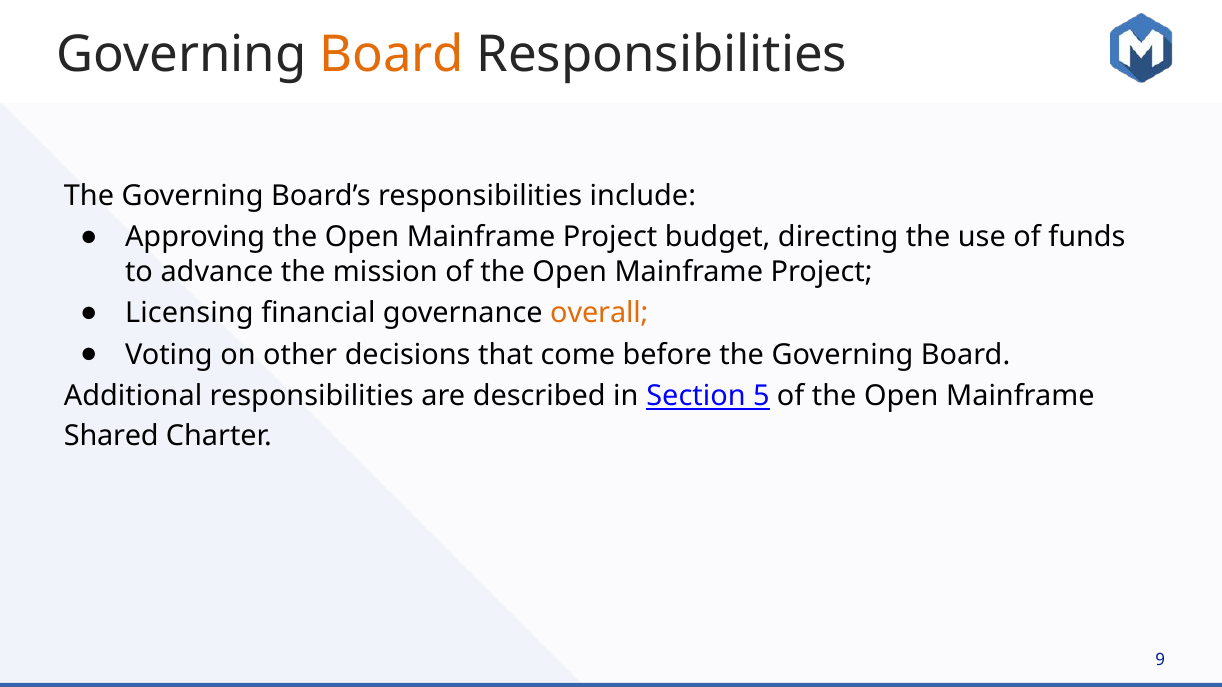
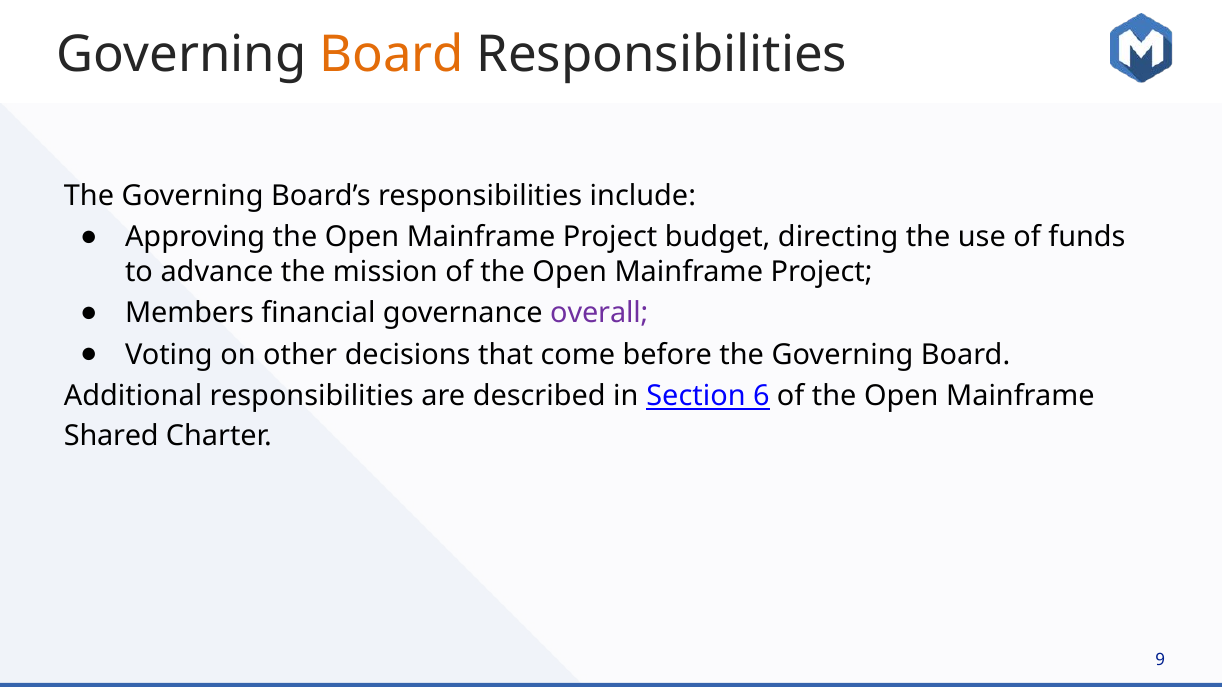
Licensing: Licensing -> Members (189, 314)
overall colour: orange -> purple (599, 314)
5: 5 -> 6 (761, 396)
